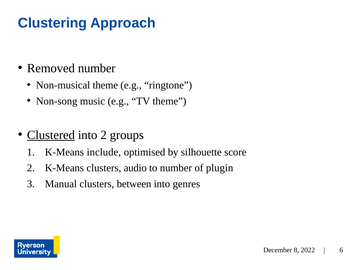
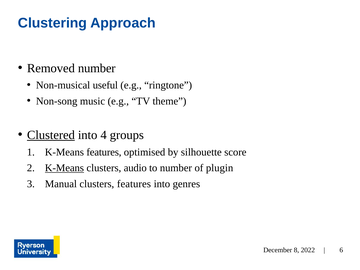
Non-musical theme: theme -> useful (105, 85)
into 2: 2 -> 4 (104, 135)
K-Means include: include -> features (104, 152)
K-Means underline: none -> present (64, 168)
clusters between: between -> features (134, 184)
